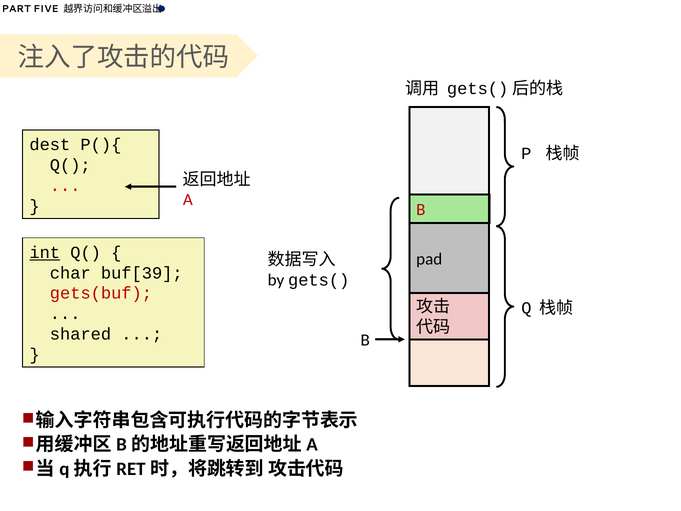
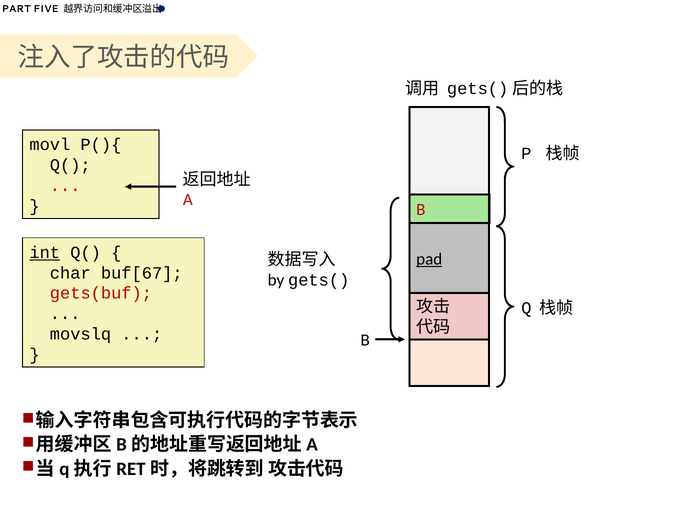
dest: dest -> movl (50, 145)
pad underline: none -> present (429, 259)
buf[39: buf[39 -> buf[67 (142, 273)
shared: shared -> movslq (81, 334)
